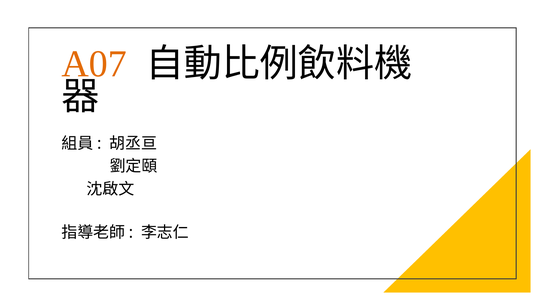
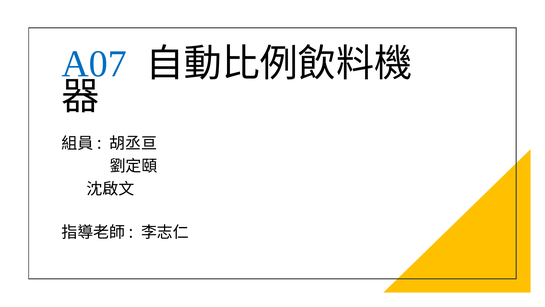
A07 colour: orange -> blue (94, 64)
